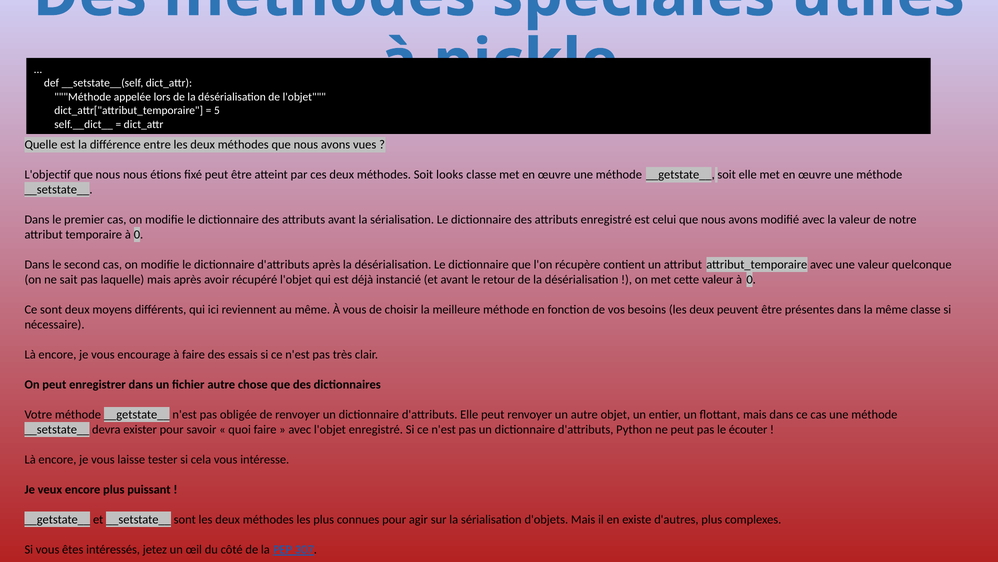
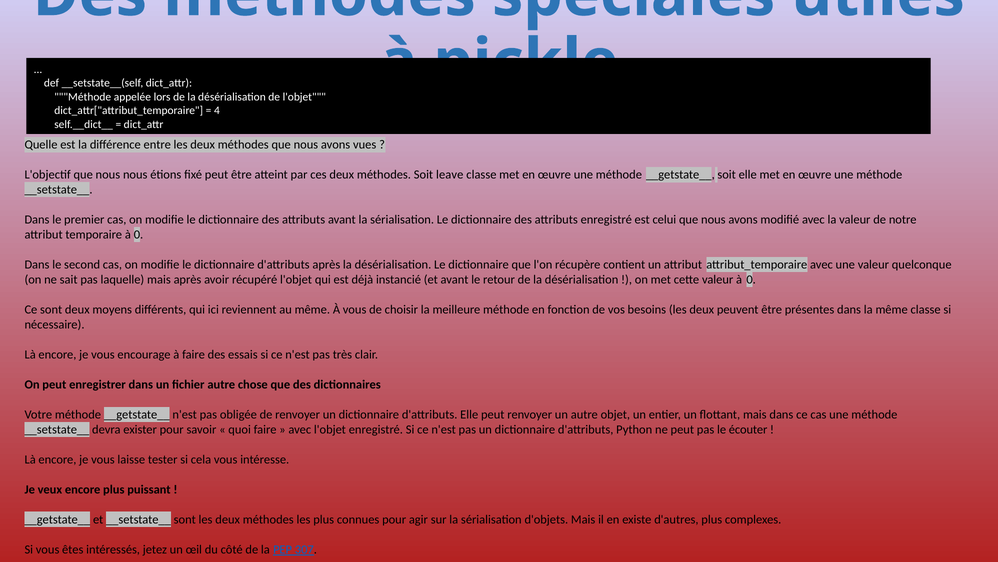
5: 5 -> 4 (217, 110)
looks: looks -> leave (450, 175)
